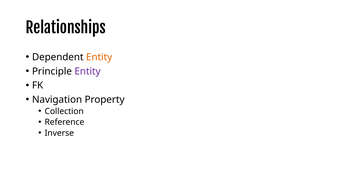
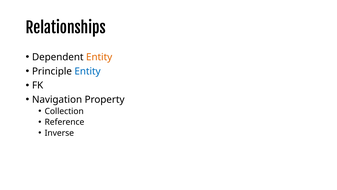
Entity colour: purple -> blue (88, 71)
